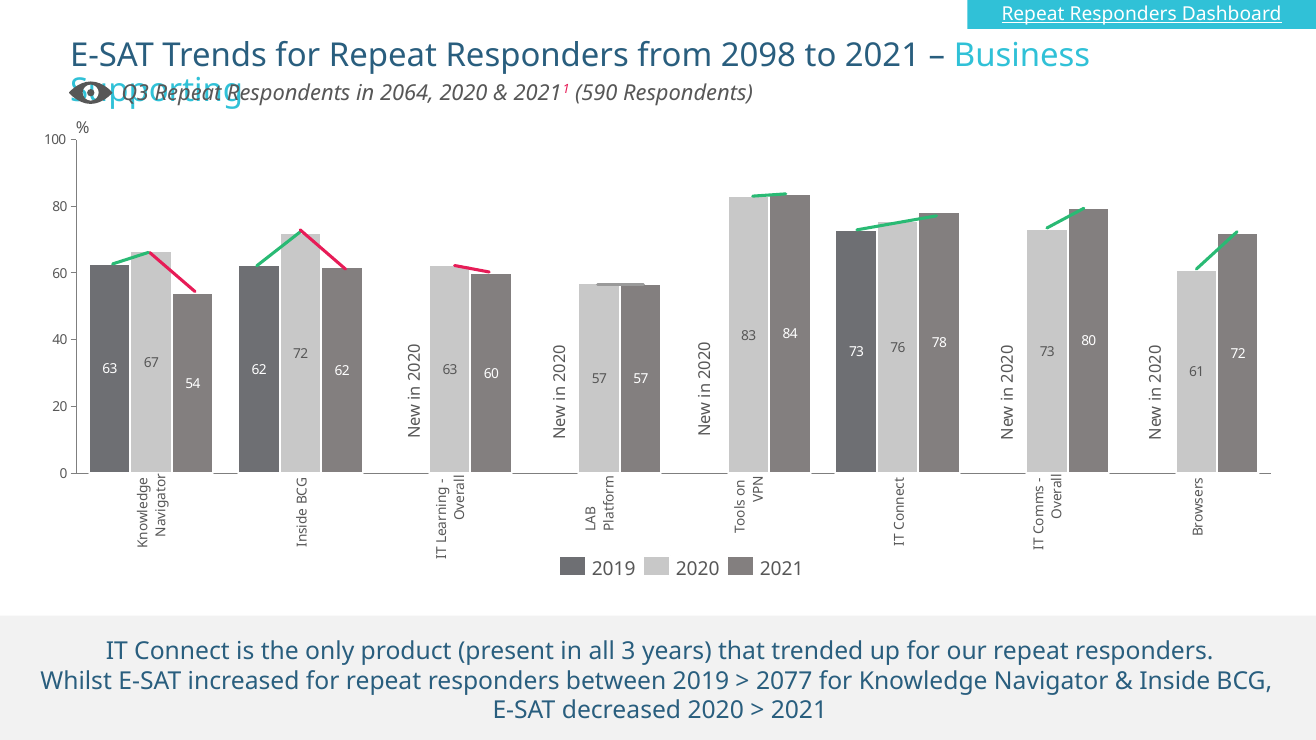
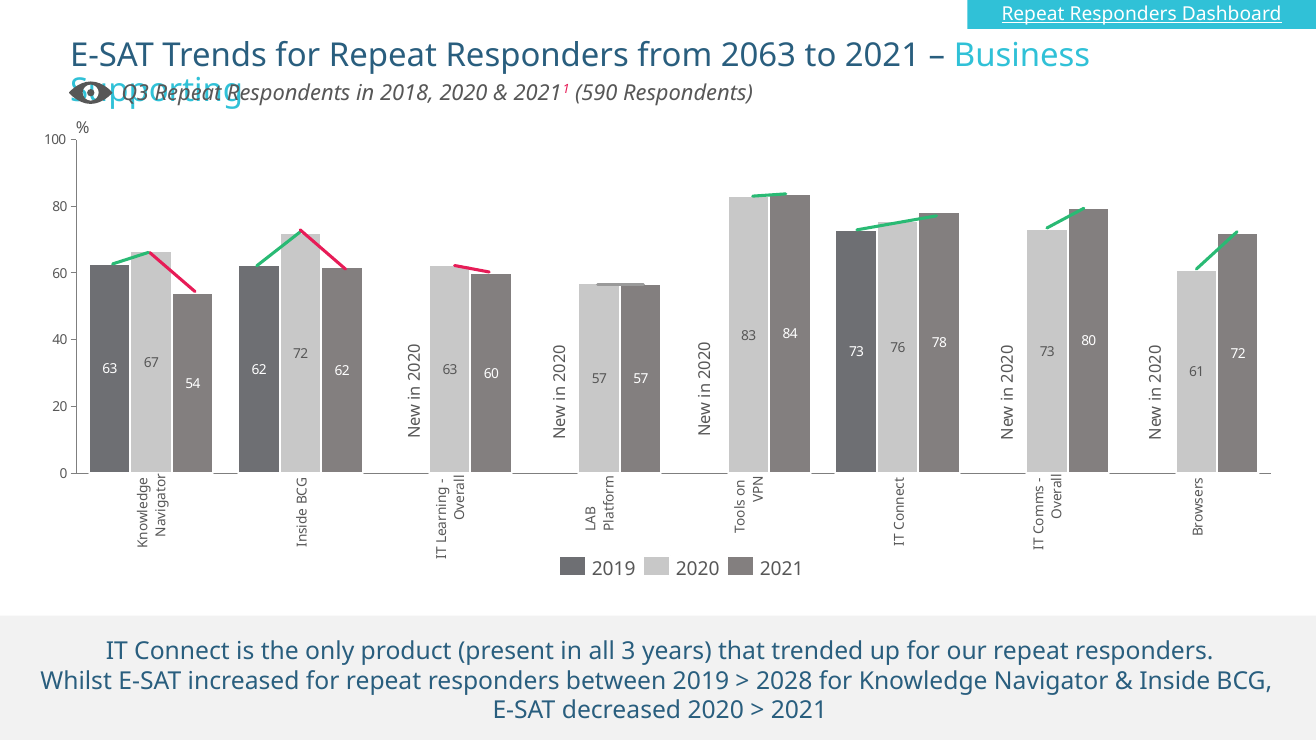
2098: 2098 -> 2063 (758, 55)
2064: 2064 -> 2018 (407, 93)
2077: 2077 -> 2028 (784, 681)
